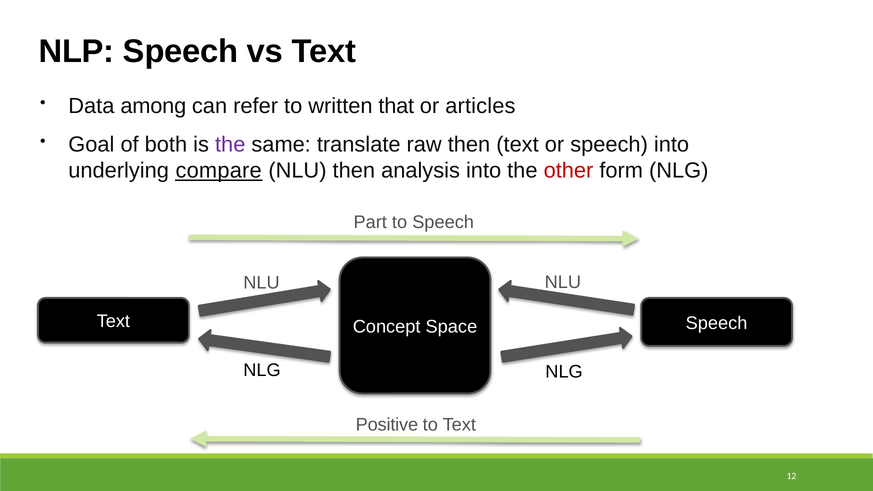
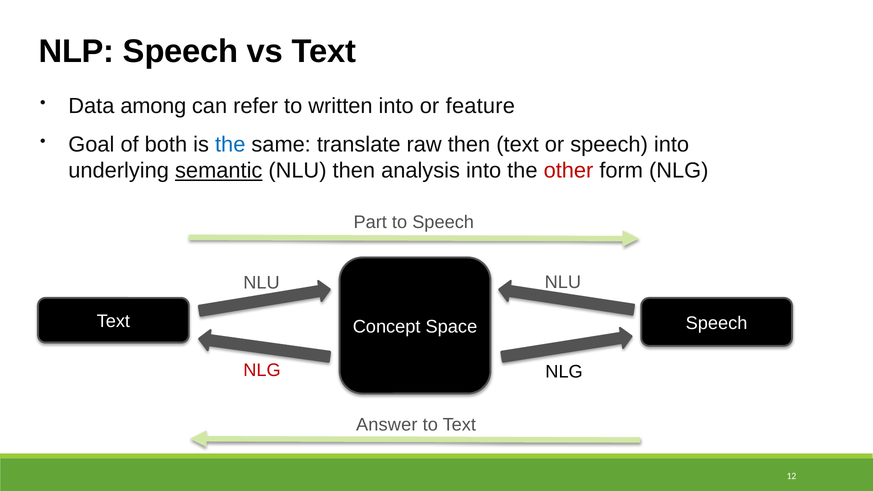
written that: that -> into (396, 106)
articles: articles -> feature (480, 106)
the colour: purple -> blue (230, 144)
compare: compare -> semantic (219, 171)
NLG colour: black -> red (262, 370)
Positive: Positive -> Answer (387, 425)
